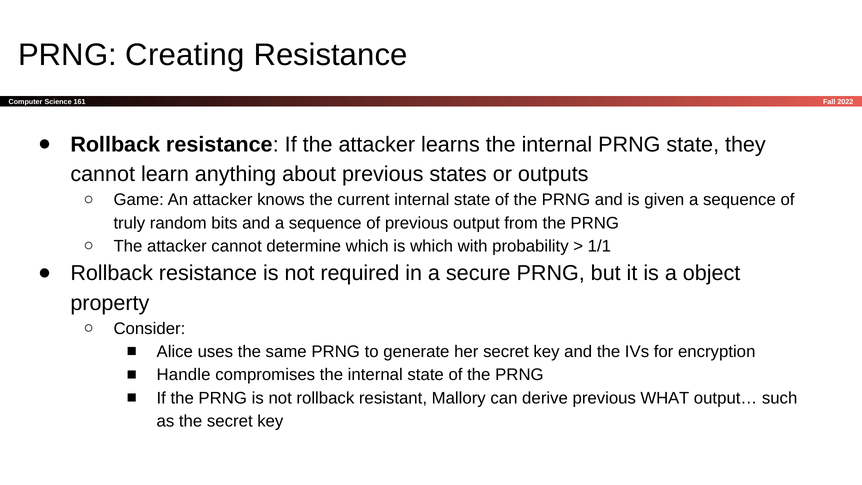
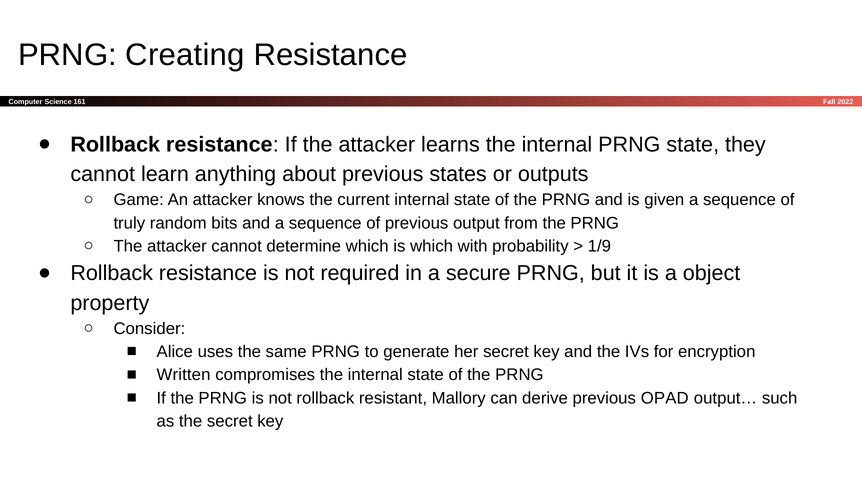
1/1: 1/1 -> 1/9 (599, 246)
Handle: Handle -> Written (184, 375)
WHAT: WHAT -> OPAD (665, 398)
